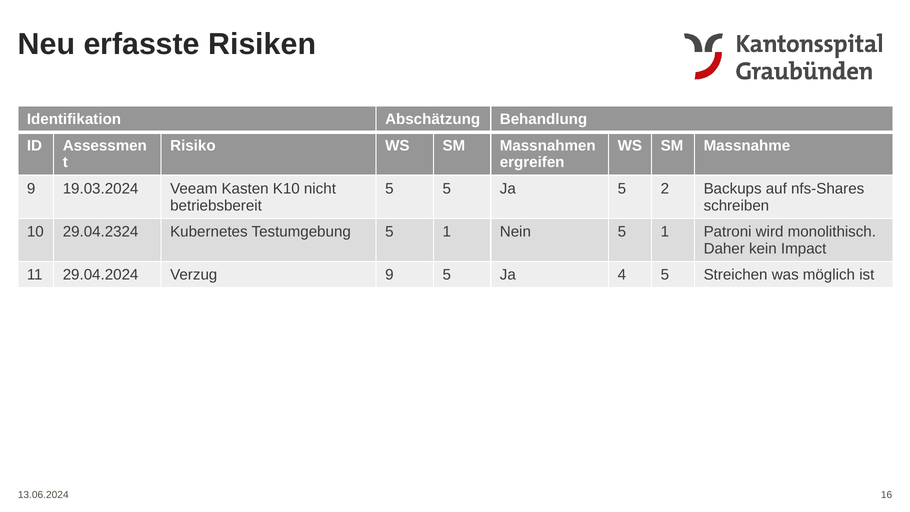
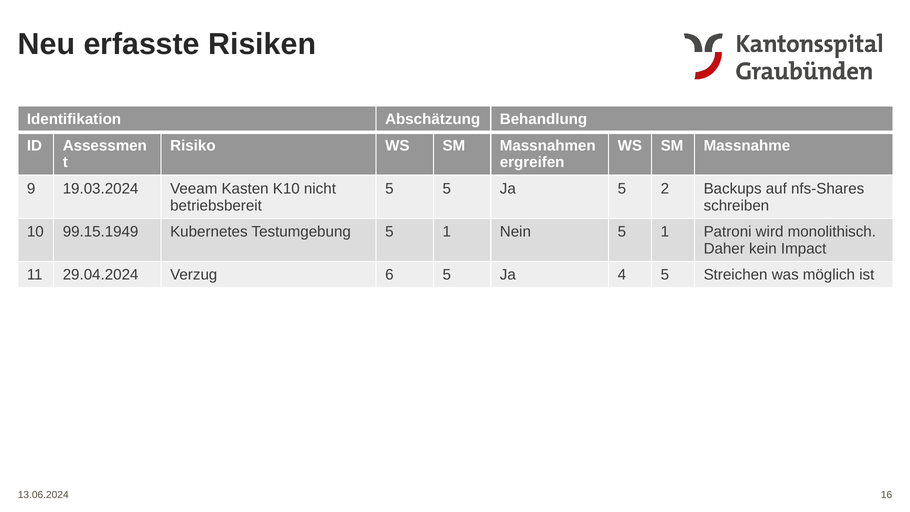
29.04.2324: 29.04.2324 -> 99.15.1949 (101, 232)
Verzug 9: 9 -> 6 (389, 275)
